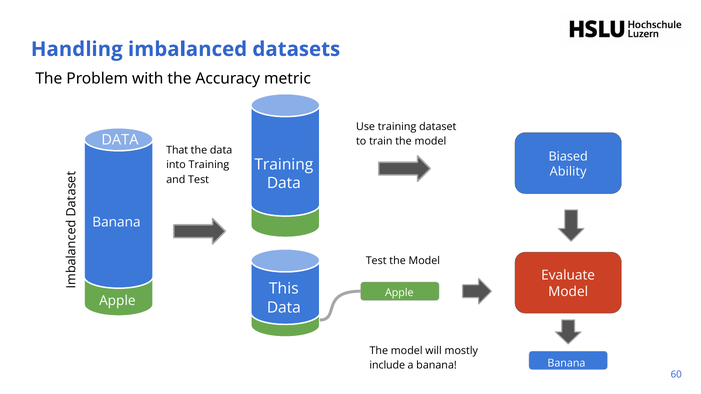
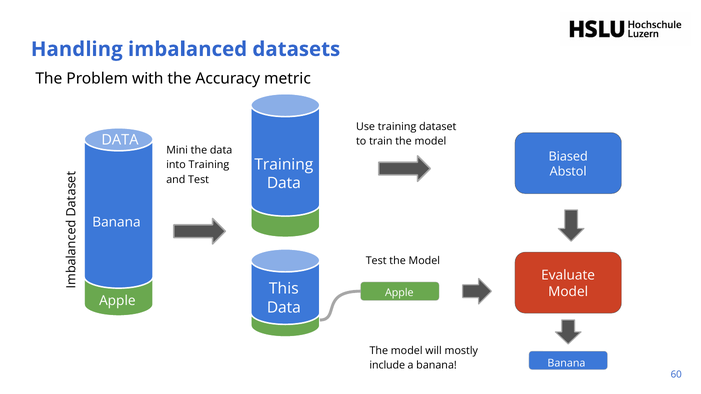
That: That -> Mini (177, 150)
Ability: Ability -> Abstol (568, 172)
